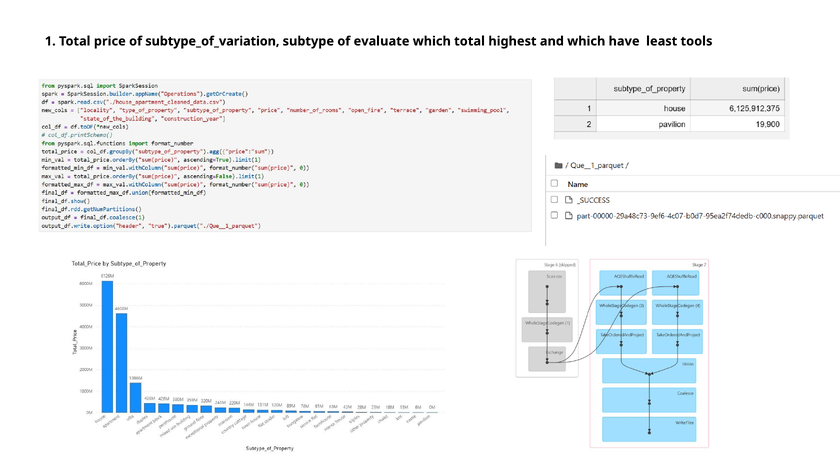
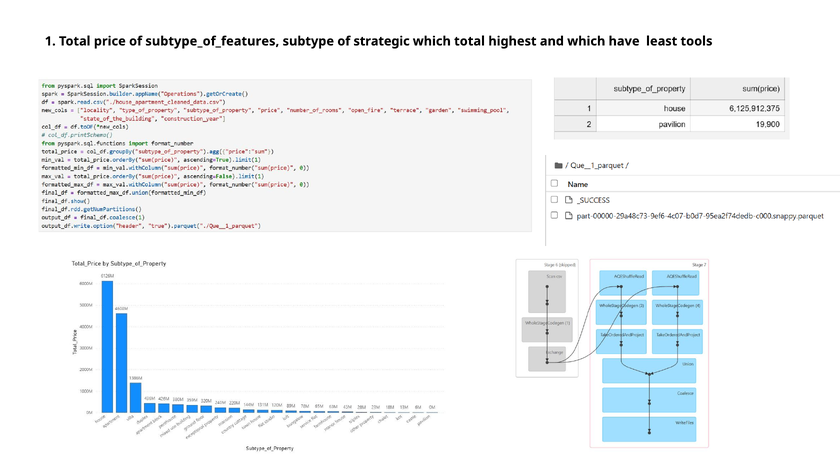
subtype_of_variation: subtype_of_variation -> subtype_of_features (212, 41)
evaluate: evaluate -> strategic (382, 41)
